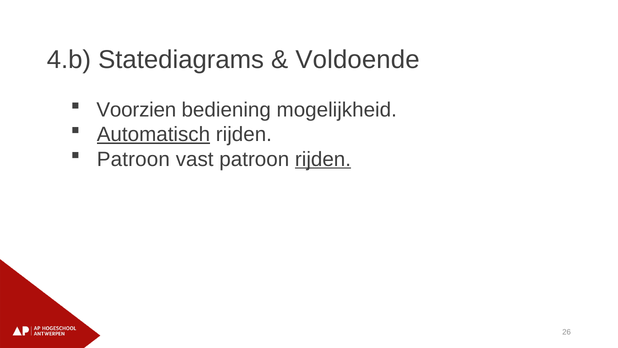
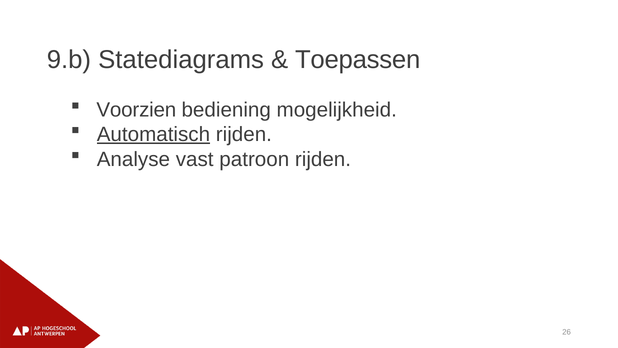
4.b: 4.b -> 9.b (69, 60)
Voldoende: Voldoende -> Toepassen (358, 60)
Patroon: Patroon -> Analyse (133, 159)
rijden underline: present -> none (323, 159)
